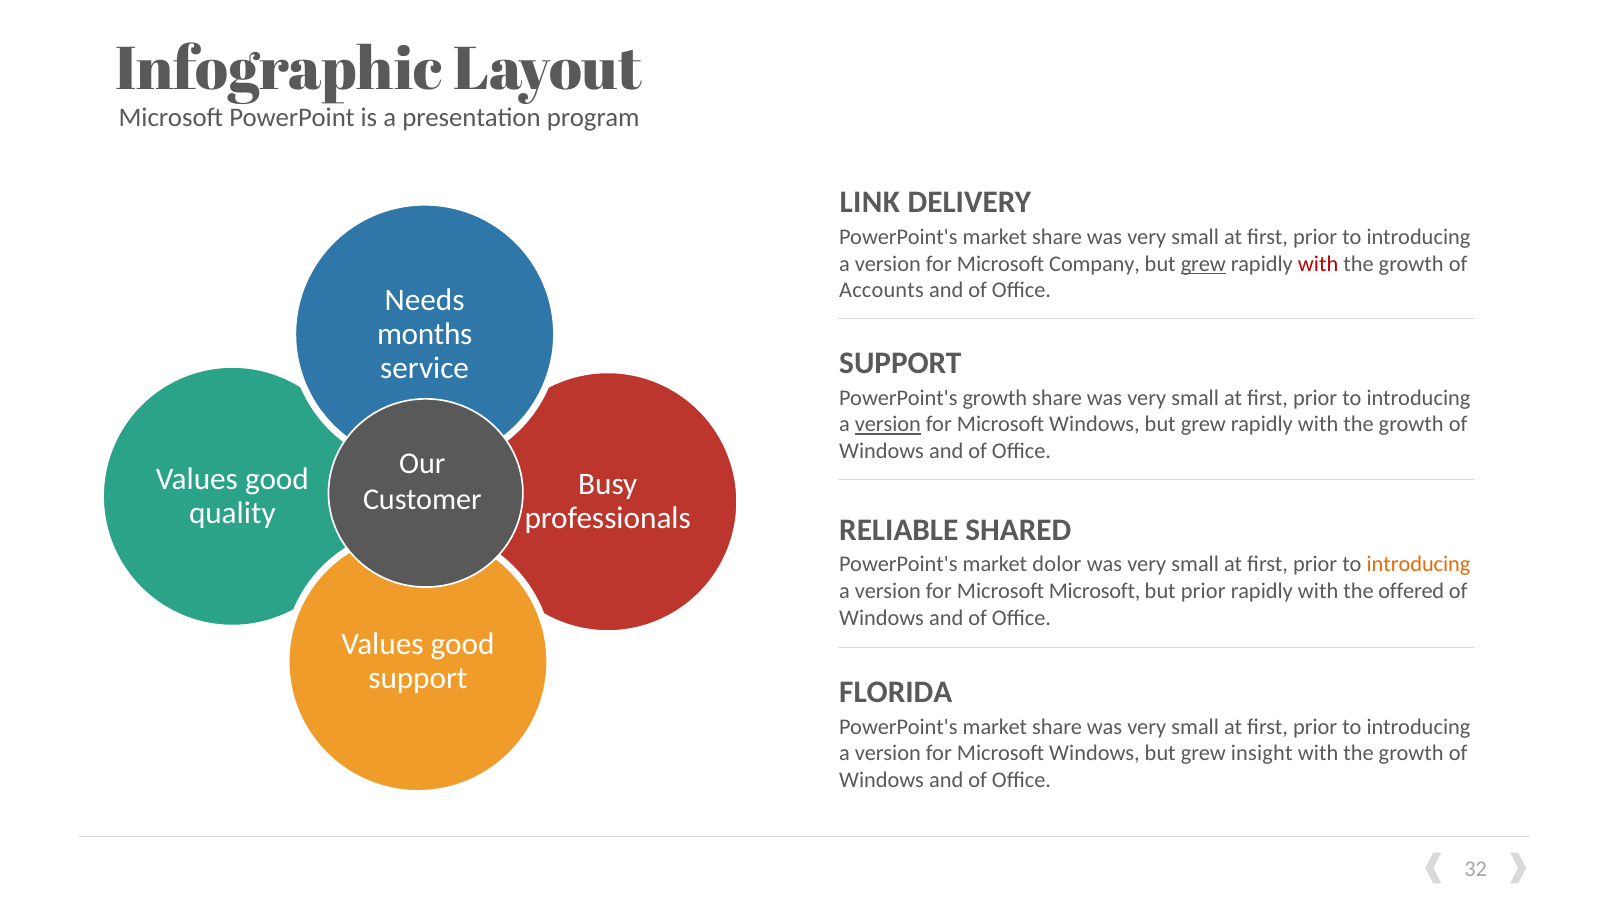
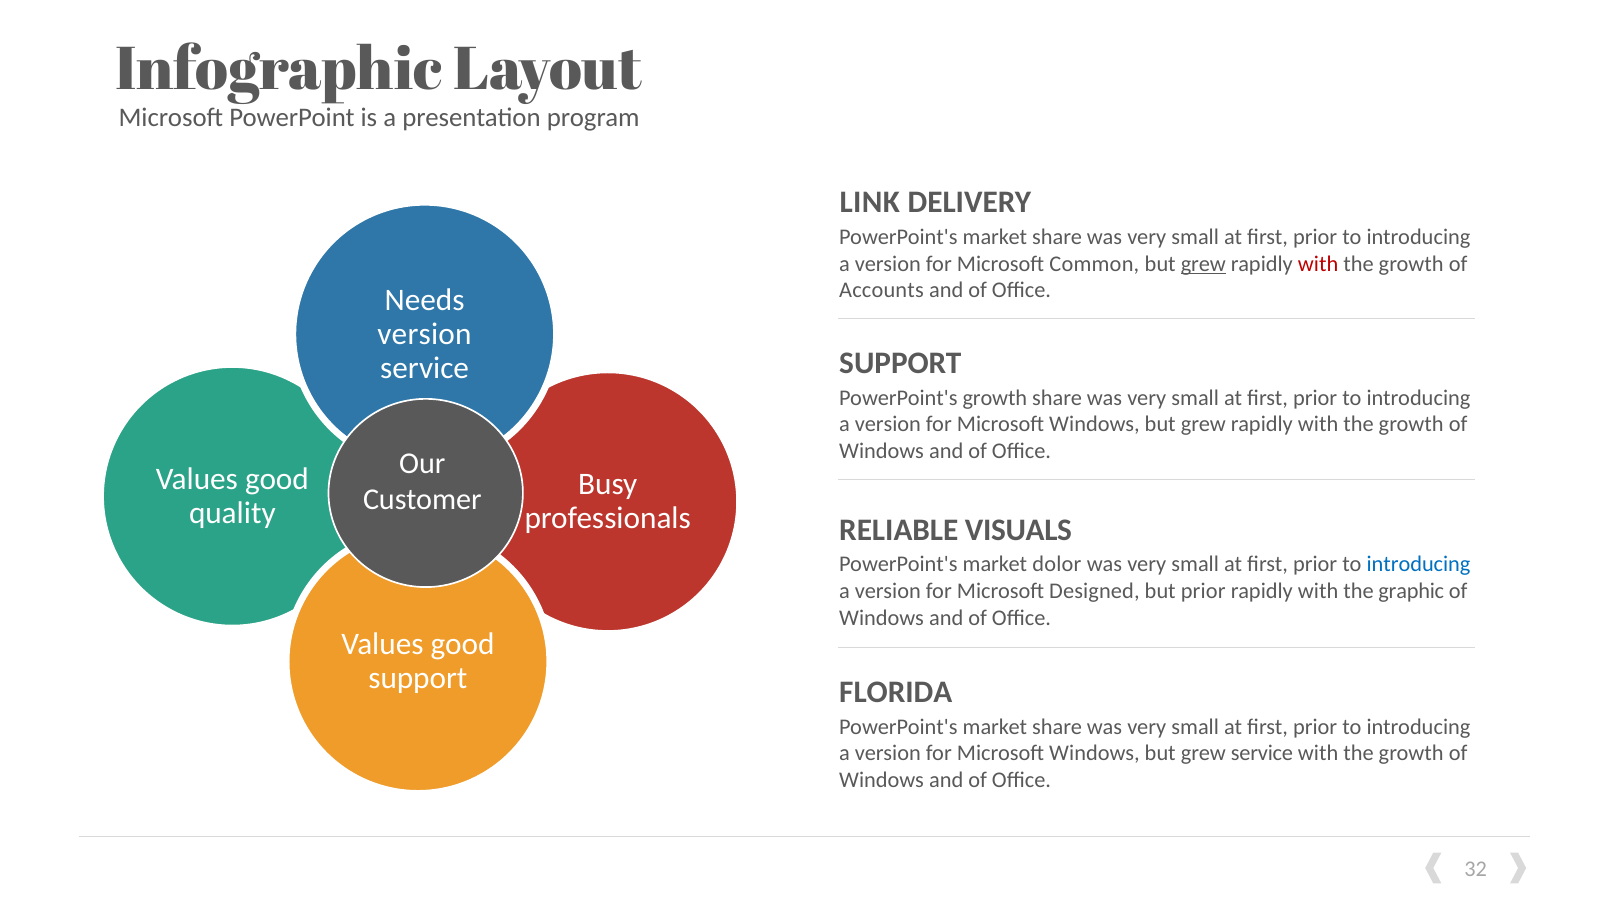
Company: Company -> Common (1094, 264)
months: months -> version (424, 334)
version underline: present -> none (888, 425)
SHARED: SHARED -> VISUALS (1018, 530)
introducing colour: orange -> blue (1419, 564)
Microsoft Microsoft: Microsoft -> Designed (1094, 591)
offered: offered -> graphic (1411, 591)
grew insight: insight -> service (1262, 754)
